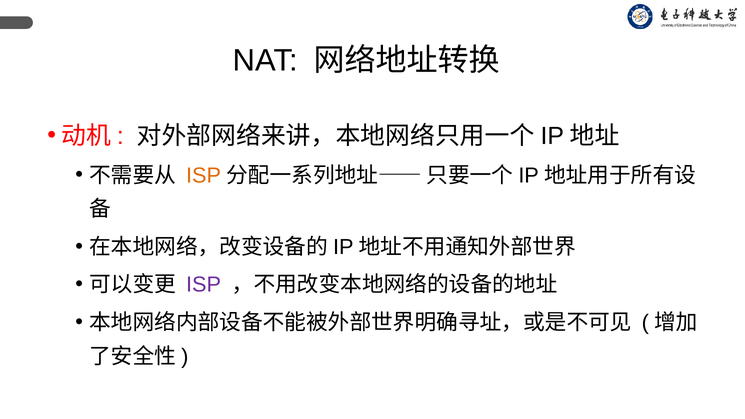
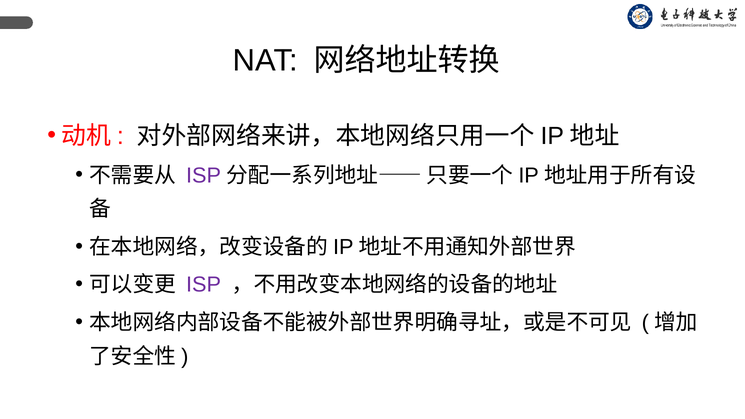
ISP colour: orange -> purple (204, 175)
